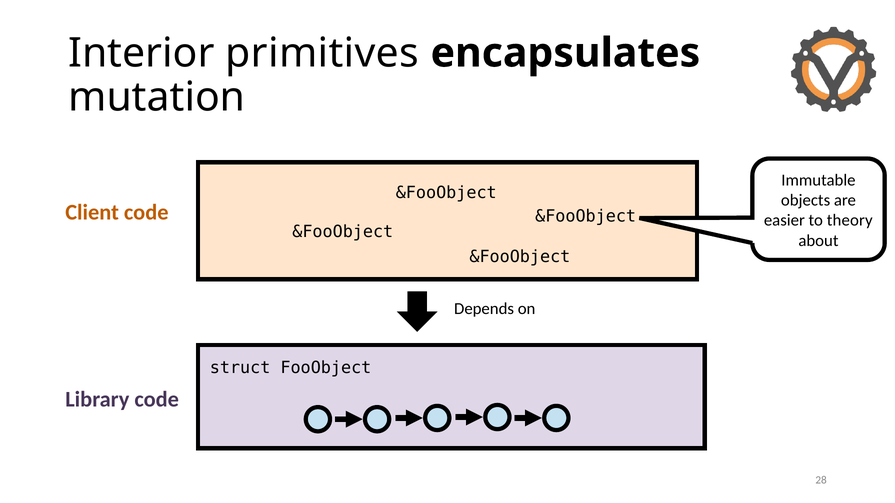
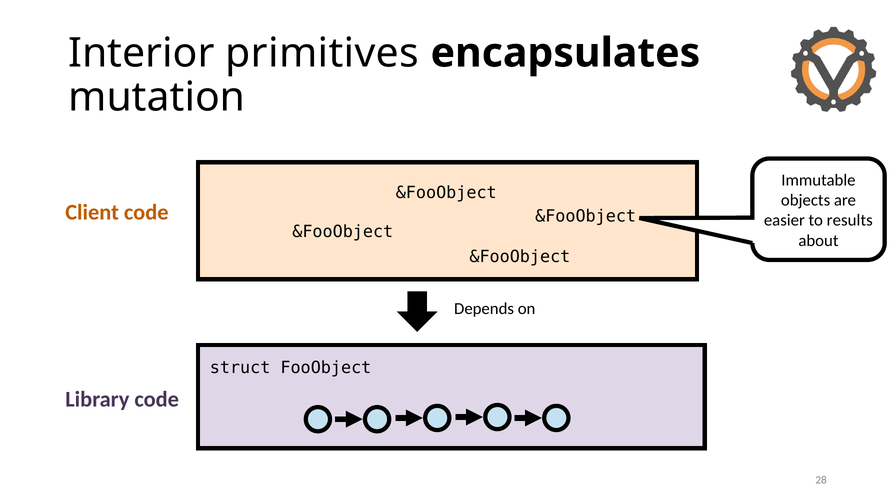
theory: theory -> results (850, 221)
